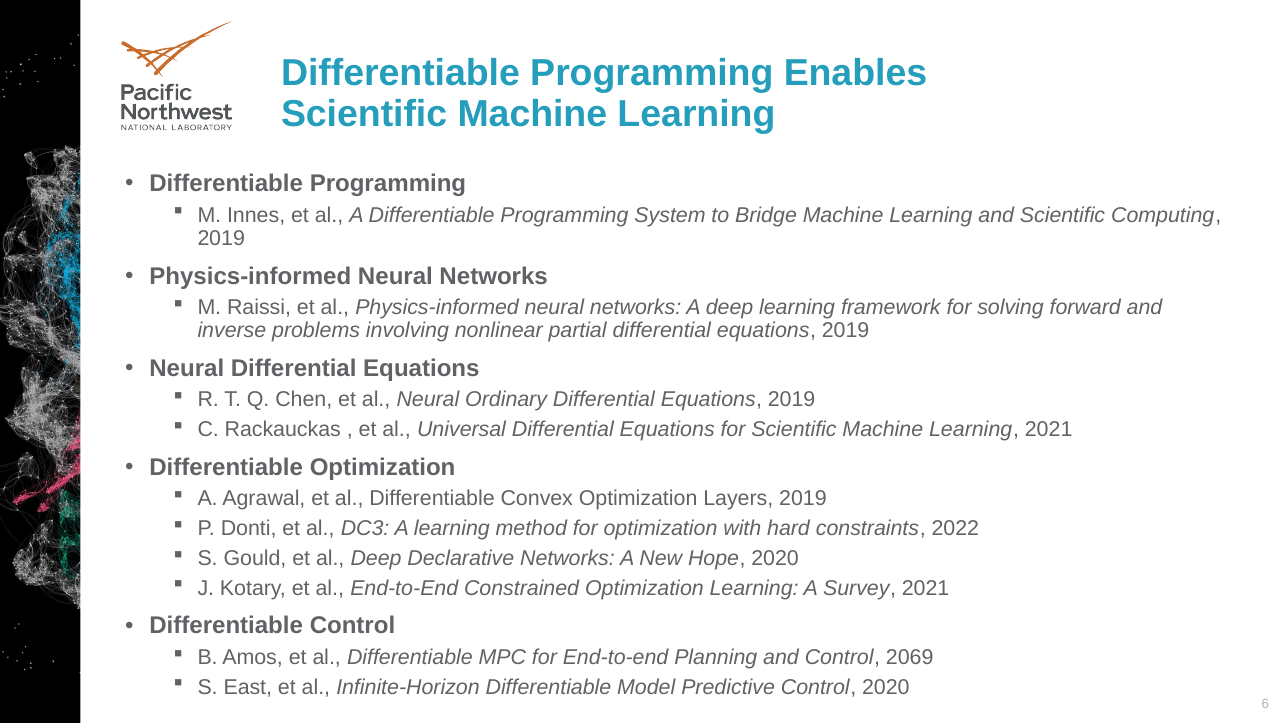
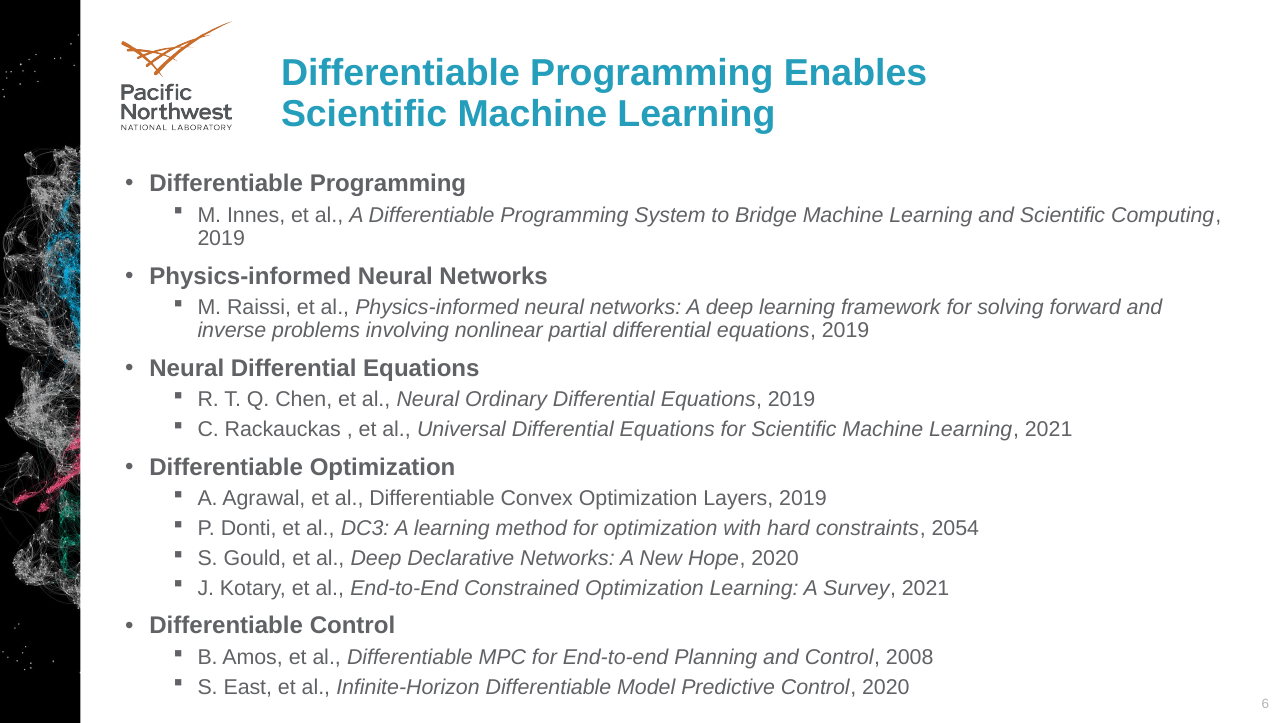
2022: 2022 -> 2054 (955, 528)
2069: 2069 -> 2008 (910, 657)
